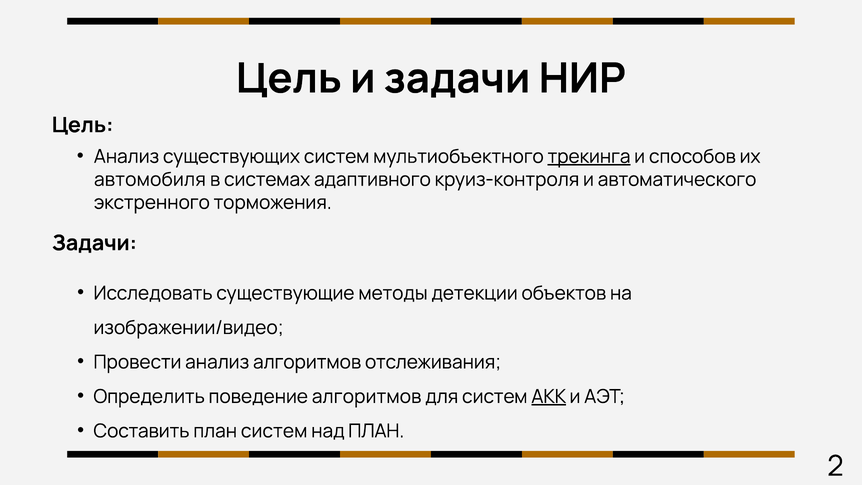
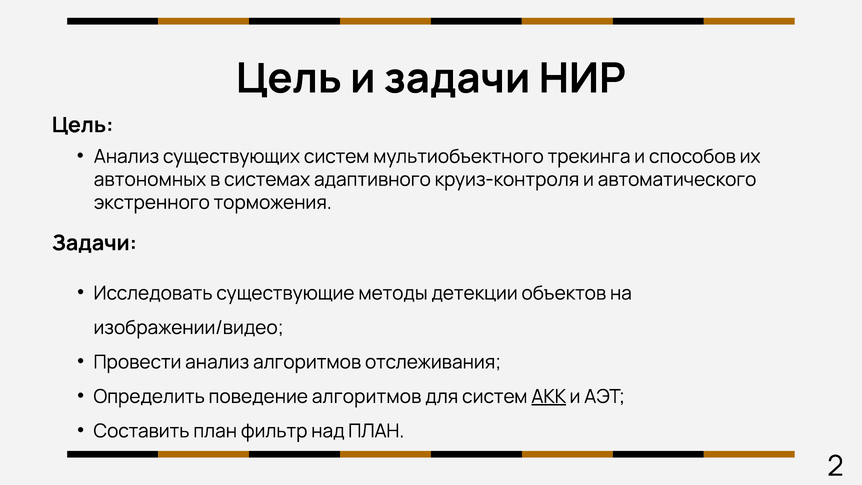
трекинга underline: present -> none (589, 157)
автомобиля: автомобиля -> автономных (150, 179)
план систем: систем -> фильтр (274, 431)
